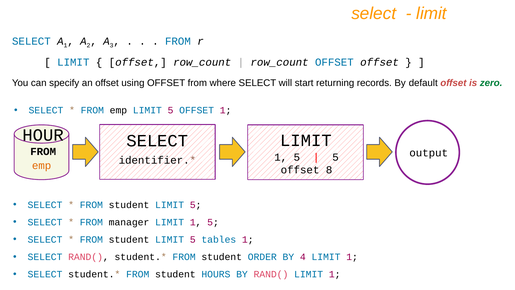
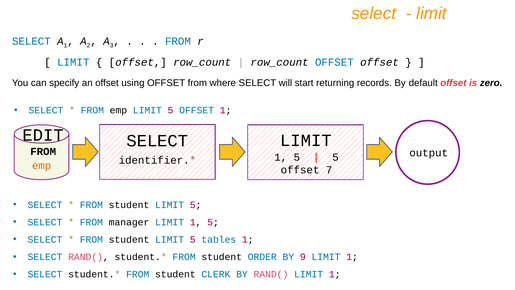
zero colour: green -> black (491, 83)
HOUR: HOUR -> EDIT (43, 135)
8: 8 -> 7 (329, 170)
4: 4 -> 9 (303, 257)
HOURS: HOURS -> CLERK (216, 274)
